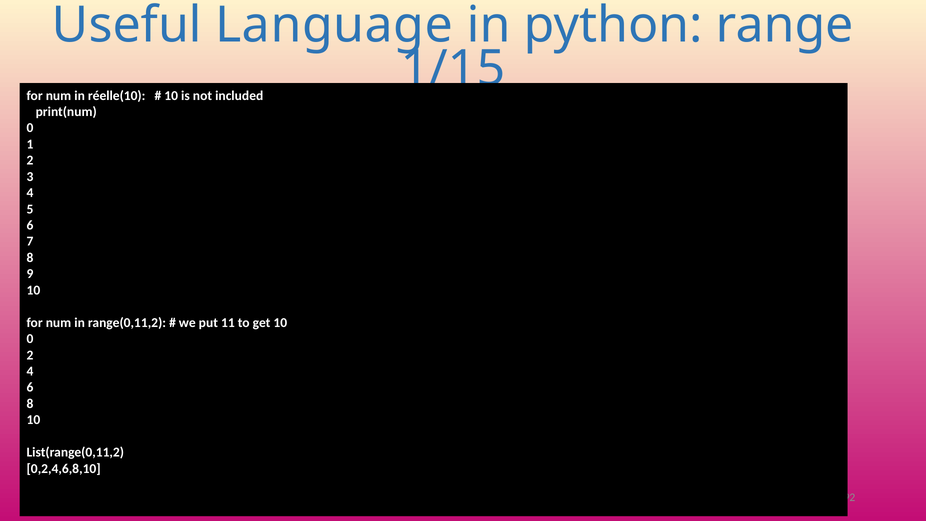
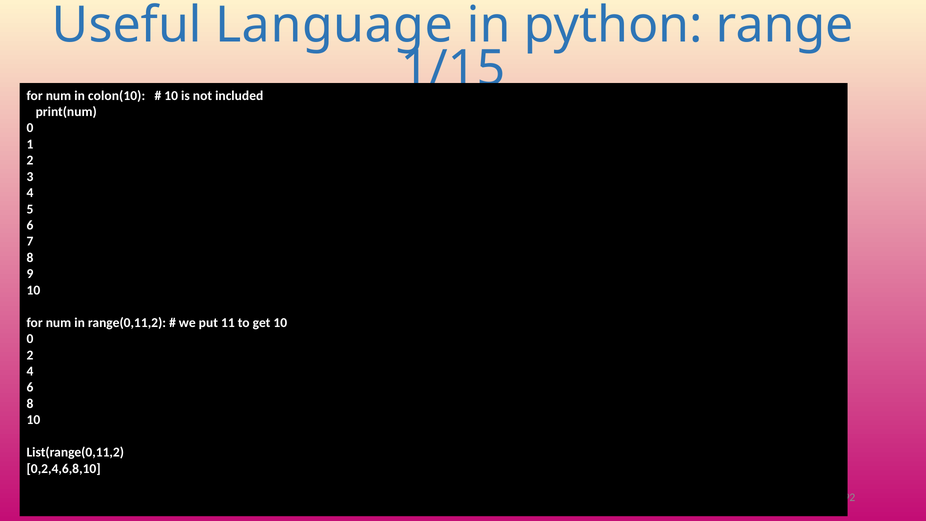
réelle(10: réelle(10 -> colon(10 (117, 96)
